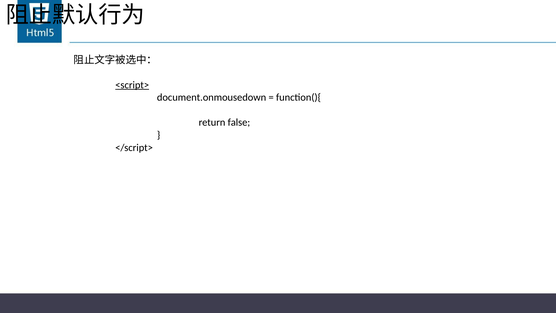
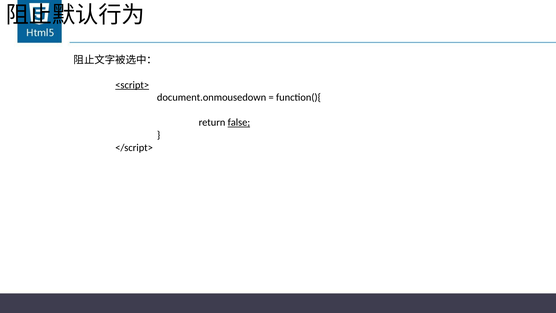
false underline: none -> present (239, 122)
